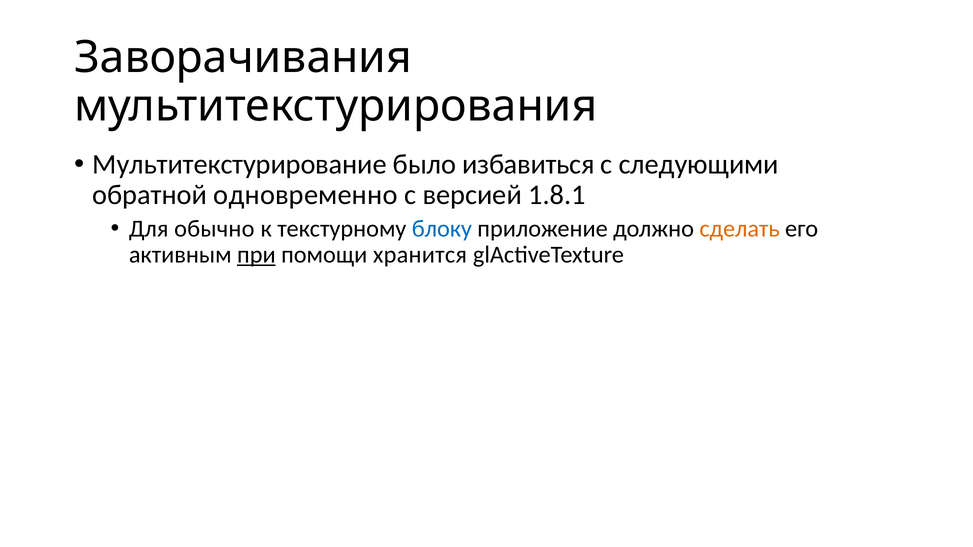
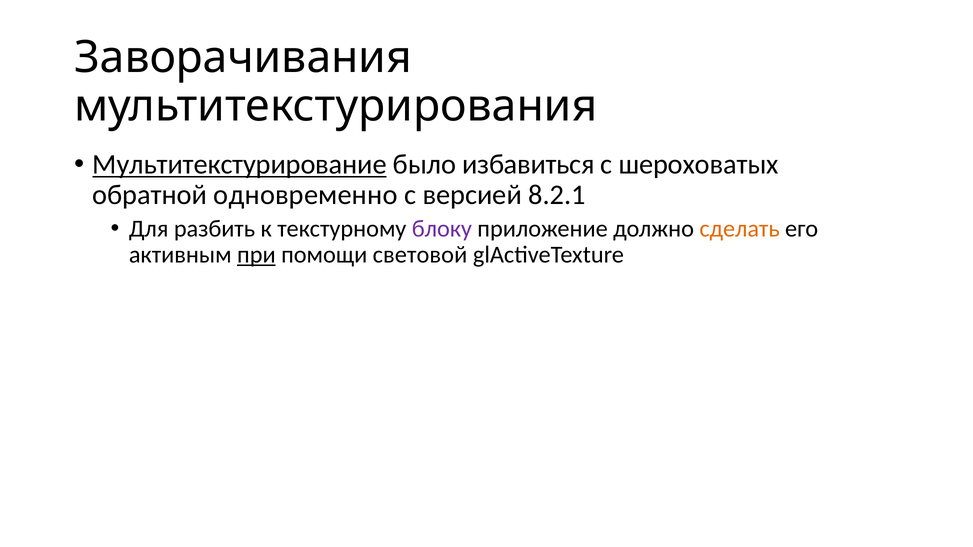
Мультитекстурирование underline: none -> present (240, 165)
следующими: следующими -> шероховатых (699, 165)
1.8.1: 1.8.1 -> 8.2.1 (557, 195)
обычно: обычно -> разбить (215, 229)
блоку colour: blue -> purple (442, 229)
хранится: хранится -> световой (420, 255)
